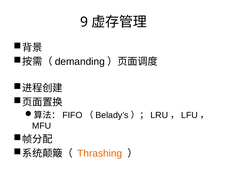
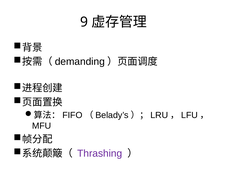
Thrashing colour: orange -> purple (100, 154)
